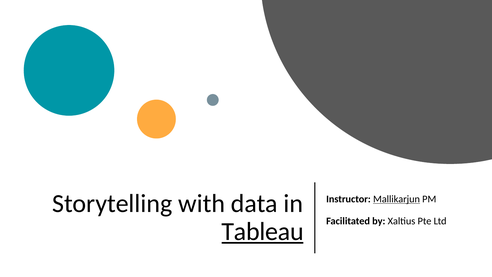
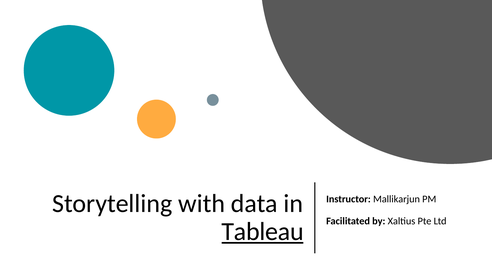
Mallikarjun underline: present -> none (397, 199)
